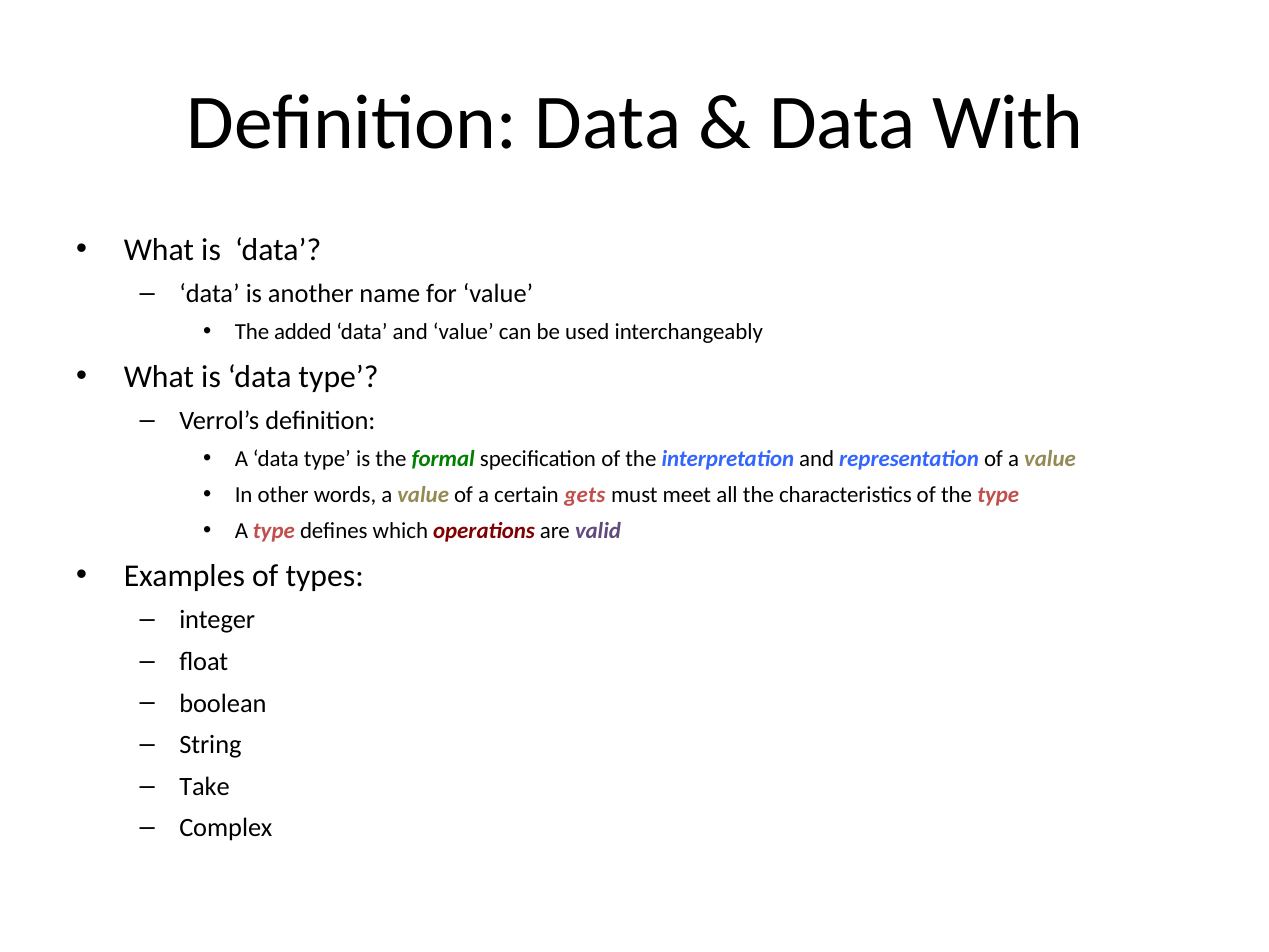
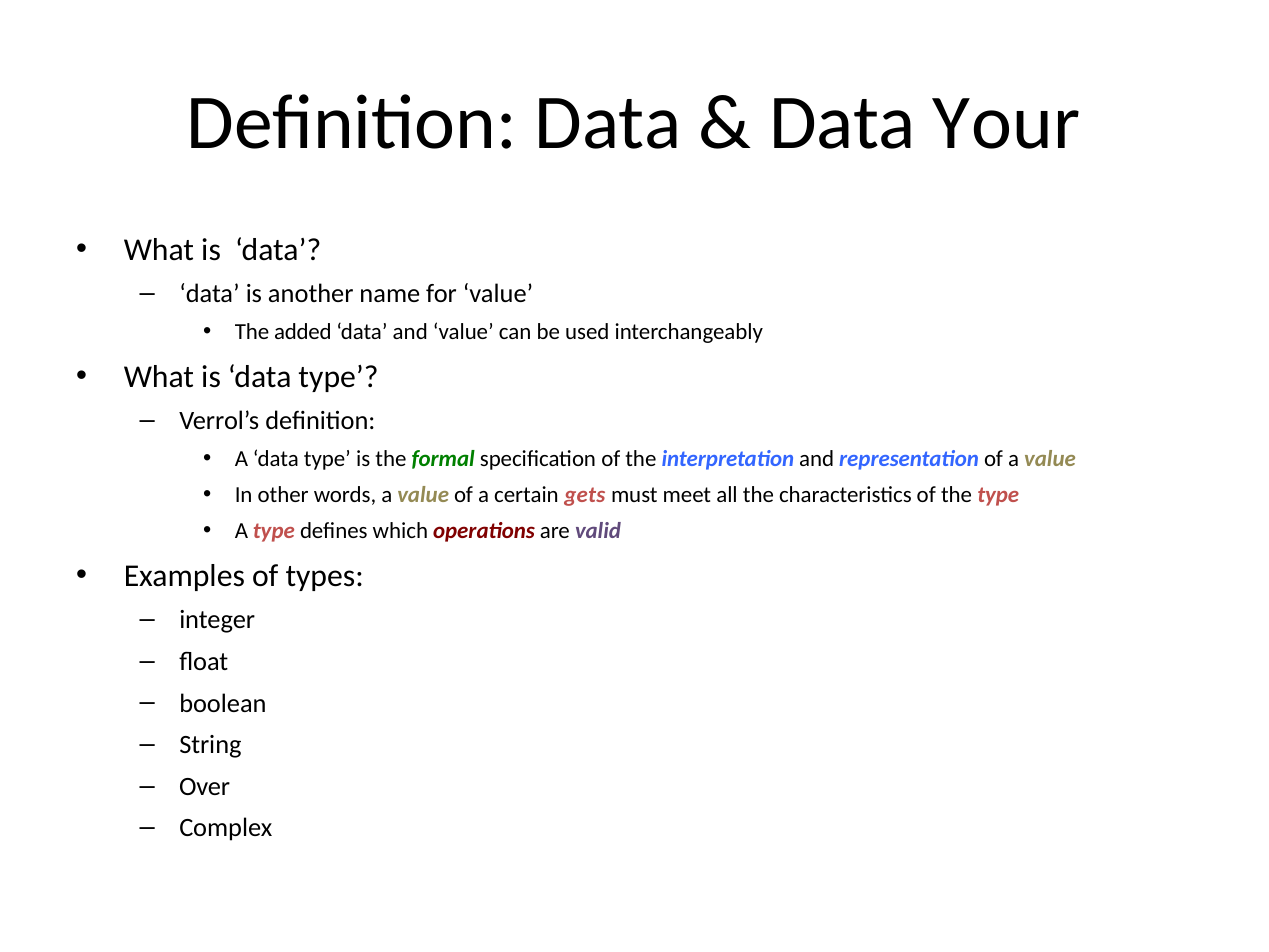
With: With -> Your (1007, 123)
Take: Take -> Over (205, 786)
